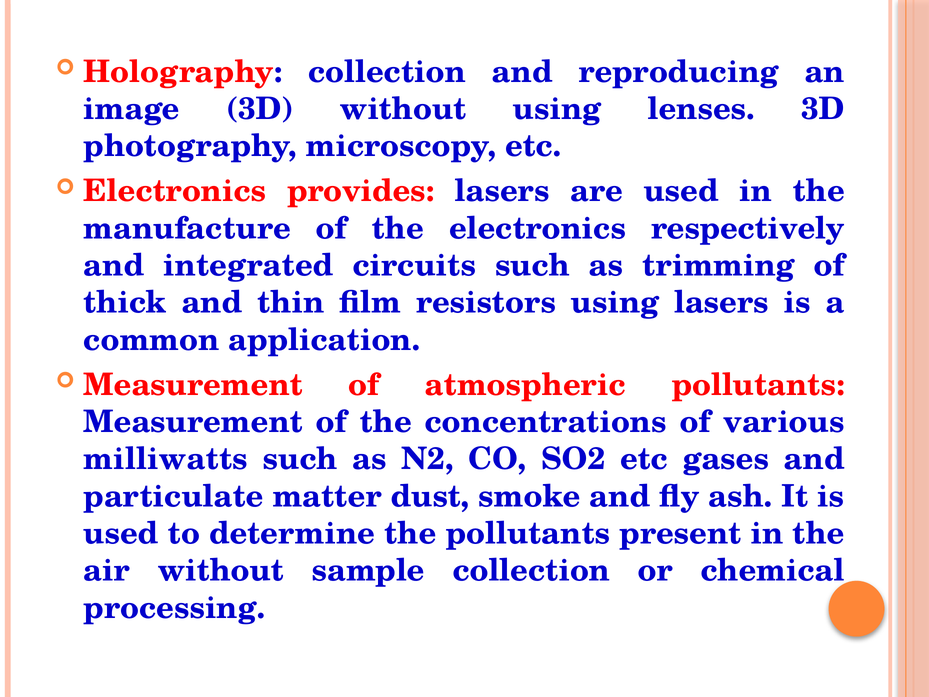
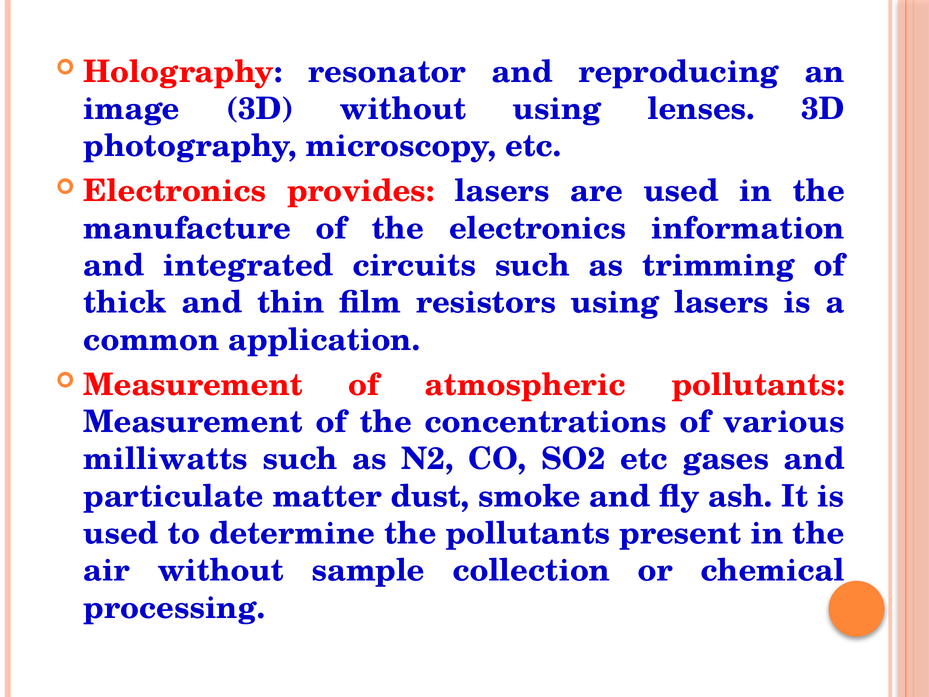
Holography collection: collection -> resonator (387, 72)
respectively: respectively -> information (748, 228)
